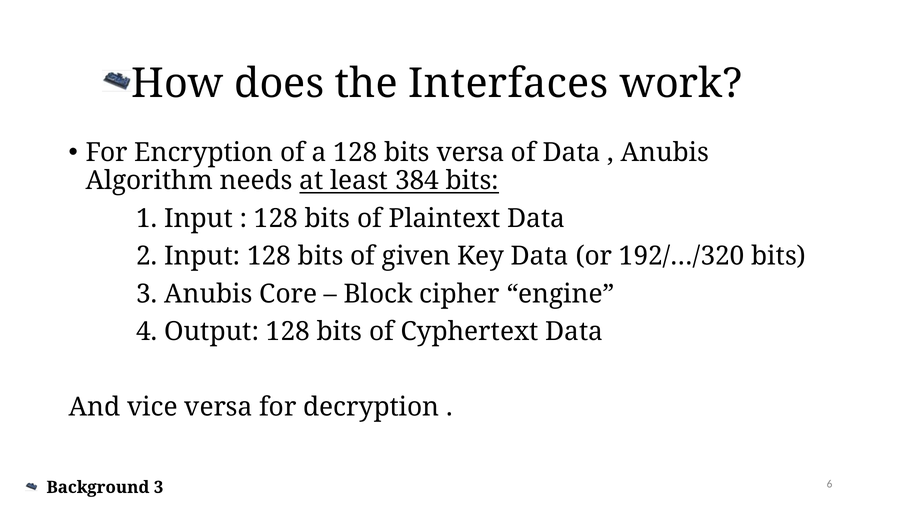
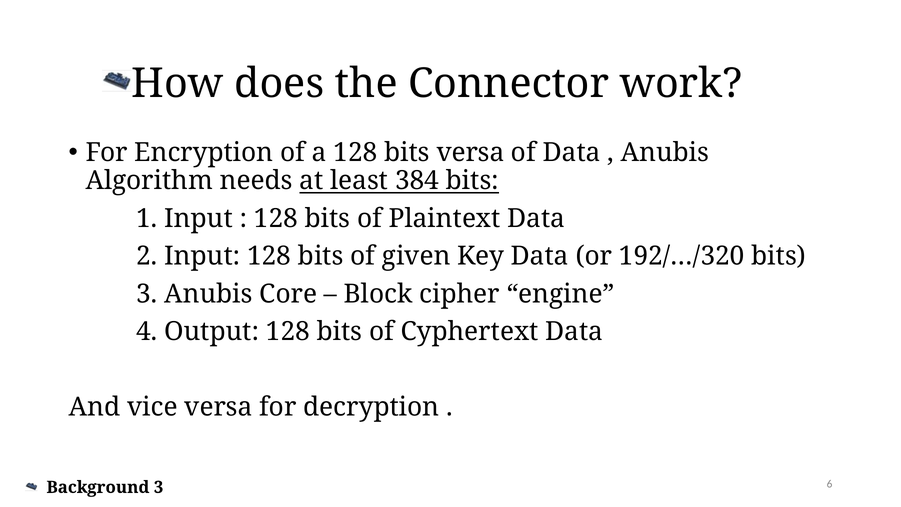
Interfaces: Interfaces -> Connector (509, 84)
